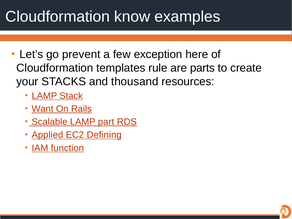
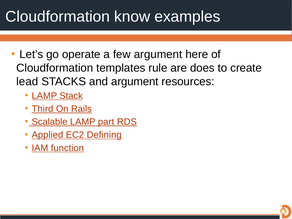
prevent: prevent -> operate (81, 54)
few exception: exception -> argument (158, 54)
parts: parts -> does (202, 68)
your: your -> lead (27, 82)
and thousand: thousand -> argument (135, 82)
Want: Want -> Third (42, 109)
